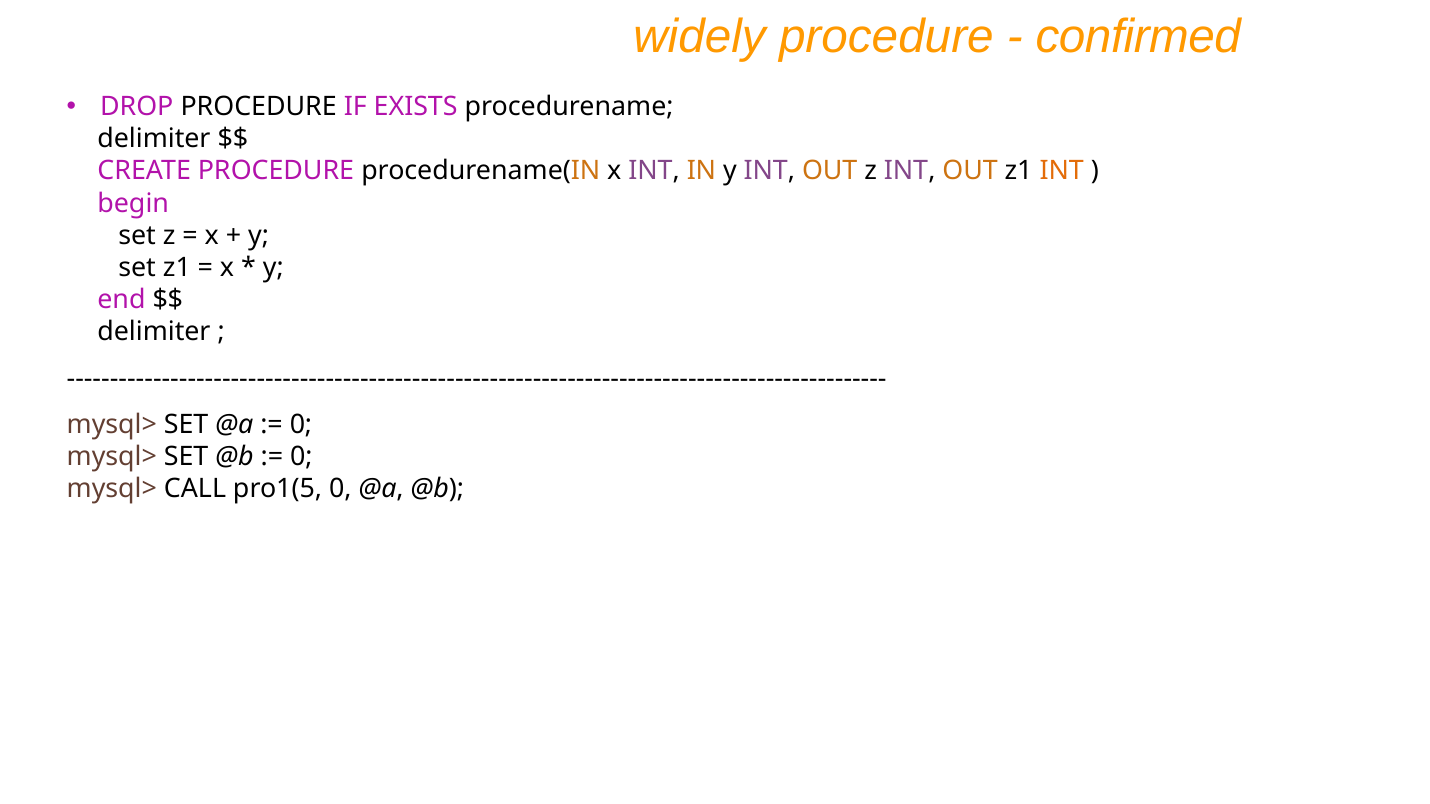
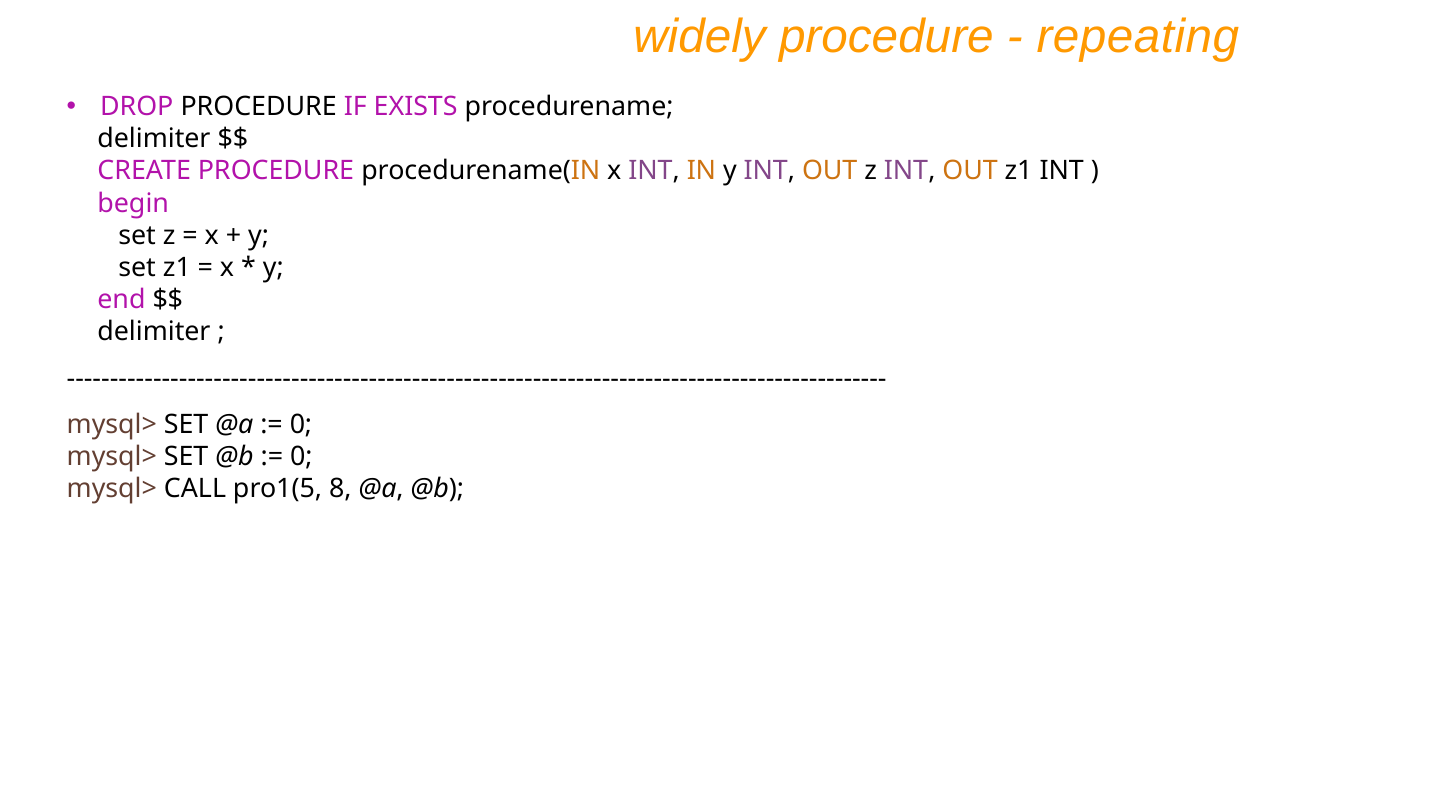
confirmed: confirmed -> repeating (1138, 37)
INT colour: orange -> black (1062, 171)
pro1(5 0: 0 -> 8 (340, 489)
